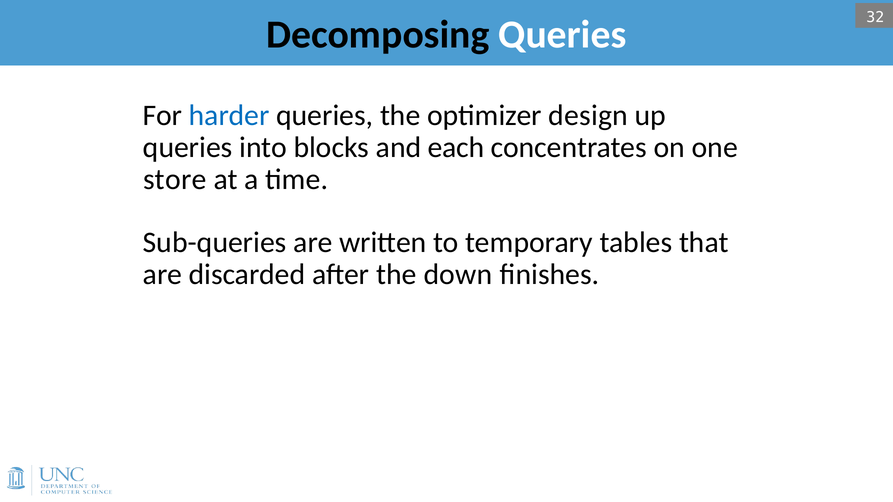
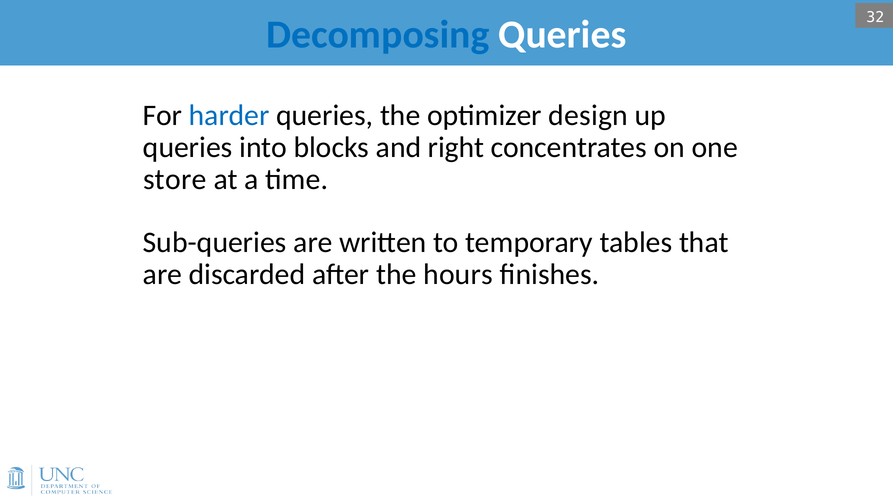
Decomposing colour: black -> blue (378, 35)
each: each -> right (456, 147)
down: down -> hours (458, 275)
